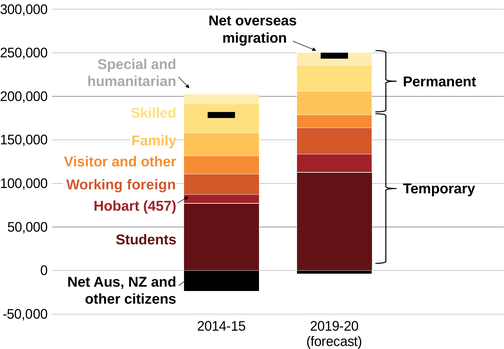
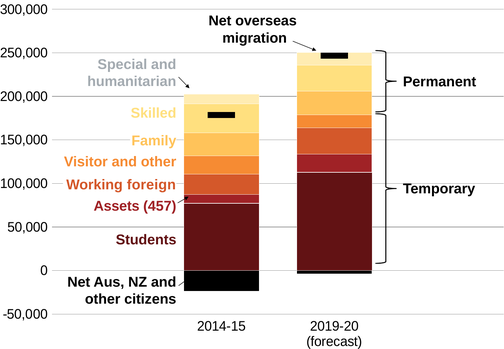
Hobart: Hobart -> Assets (117, 206)
